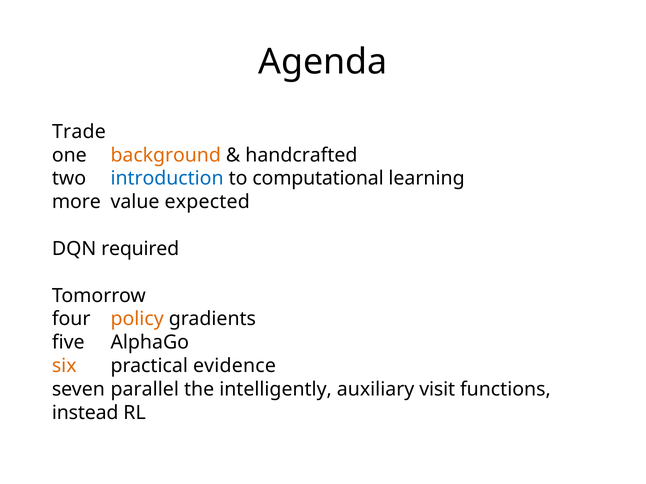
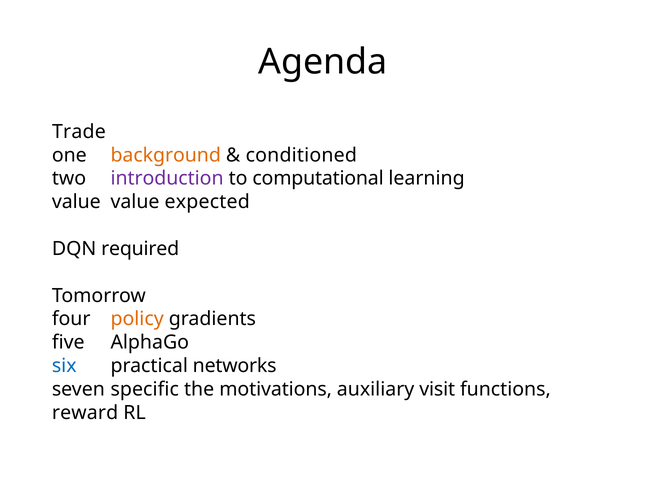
handcrafted: handcrafted -> conditioned (301, 155)
introduction colour: blue -> purple (167, 179)
more: more -> value (76, 202)
six colour: orange -> blue (64, 366)
evidence: evidence -> networks (235, 366)
parallel: parallel -> specific (145, 390)
intelligently: intelligently -> motivations (276, 390)
instead: instead -> reward (85, 413)
